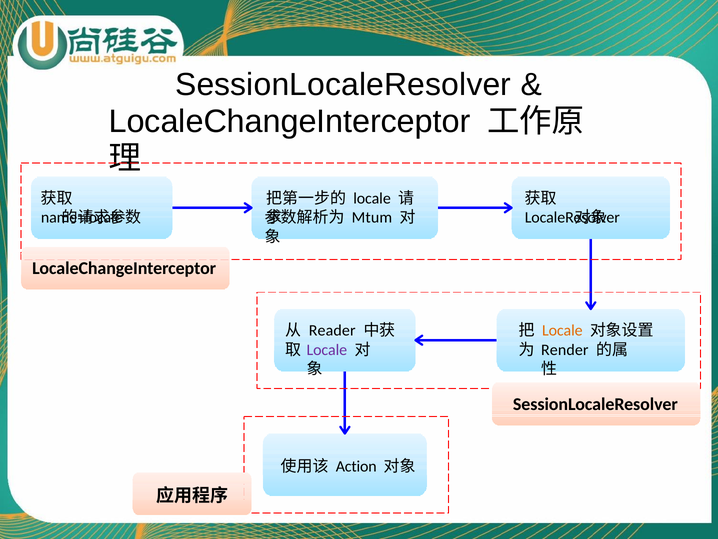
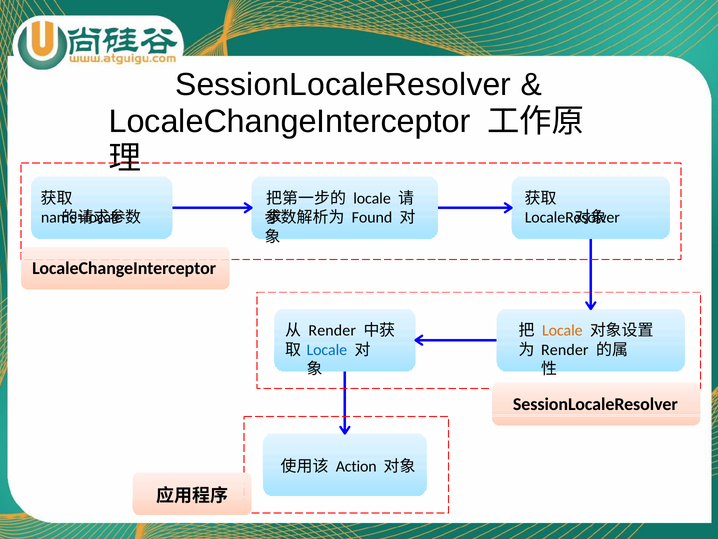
Mtum: Mtum -> Found (372, 217)
Reader: Reader -> Render (332, 330)
Locale colour: purple -> blue (327, 350)
